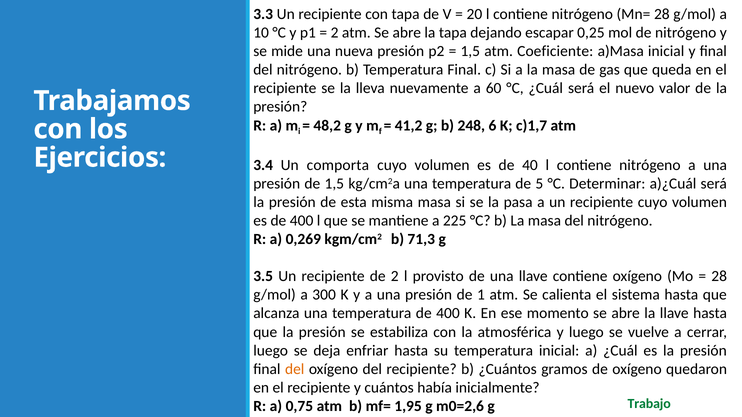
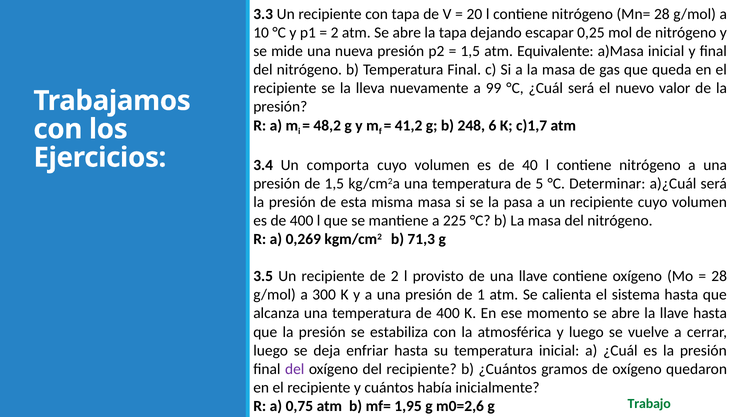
Coeficiente: Coeficiente -> Equivalente (555, 51)
60: 60 -> 99 (494, 88)
del colour: orange -> purple (295, 369)
